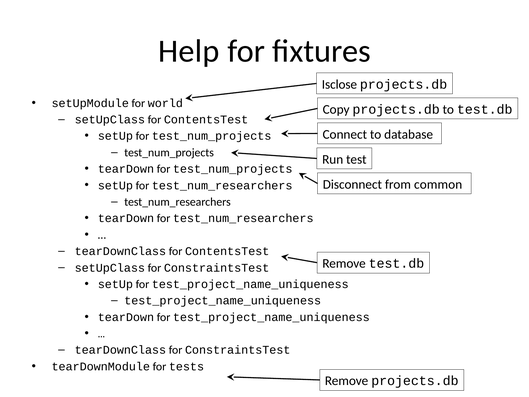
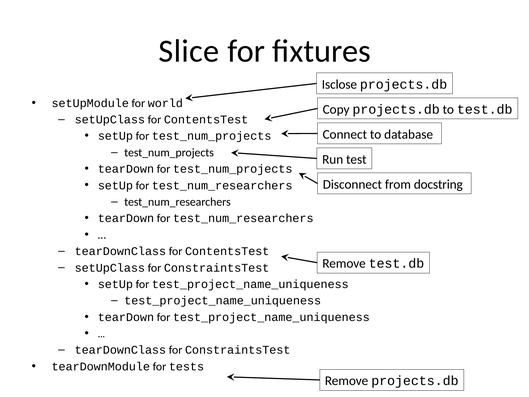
Help: Help -> Slice (189, 51)
common: common -> docstring (438, 184)
